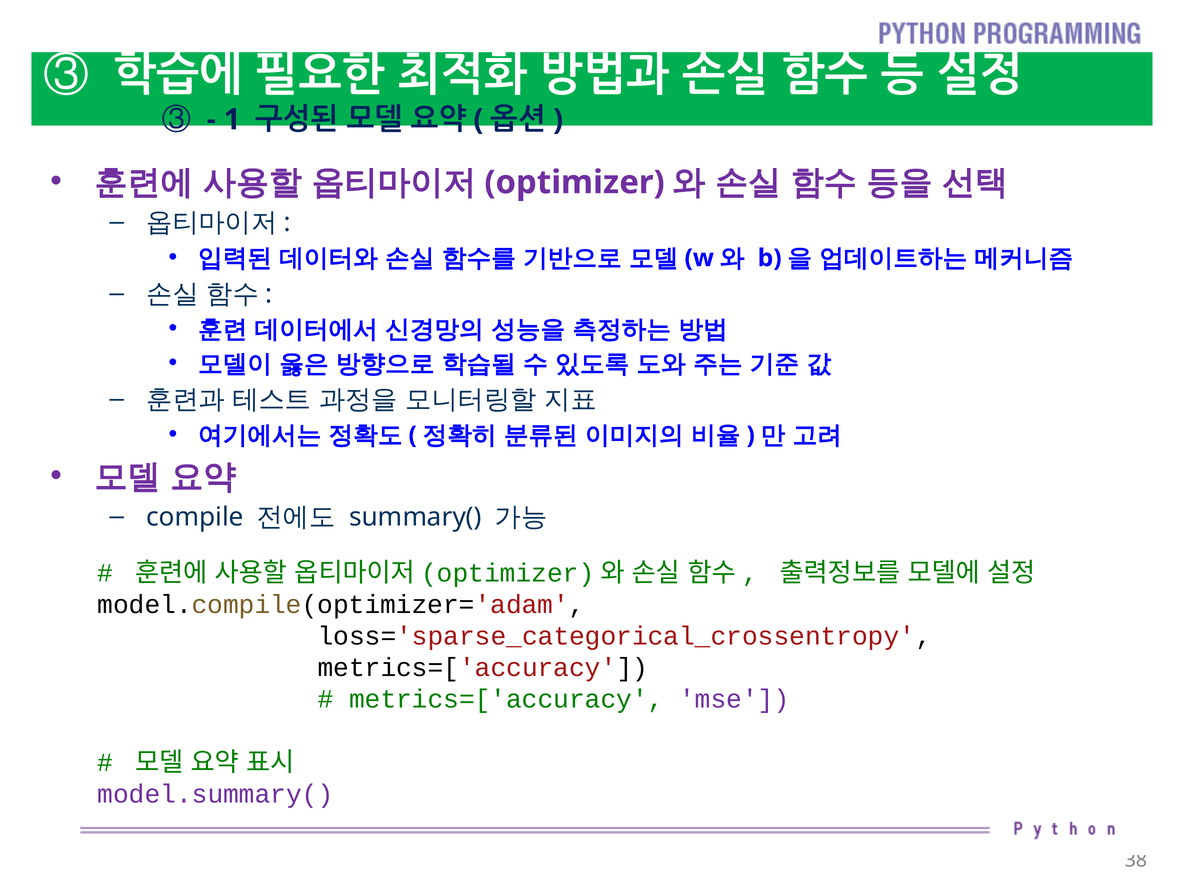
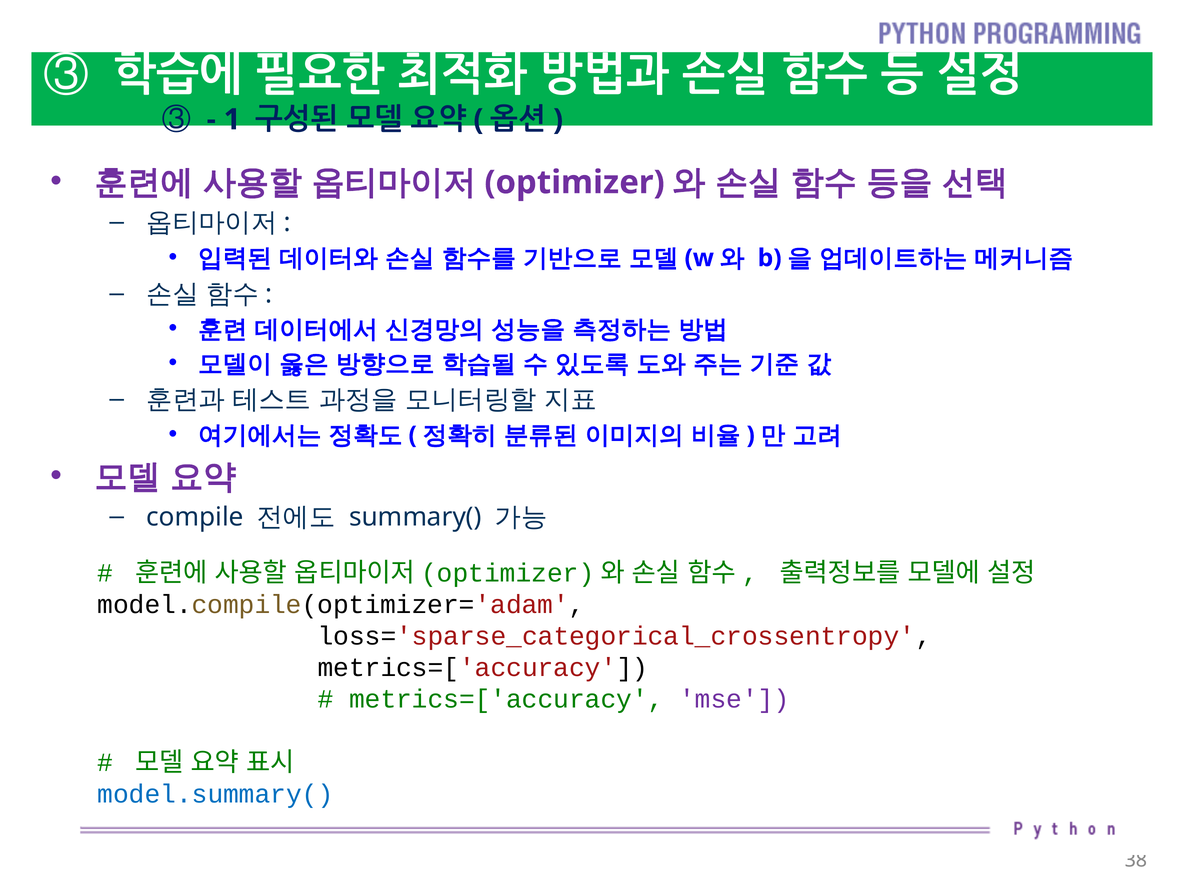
model.summary( colour: purple -> blue (215, 794)
